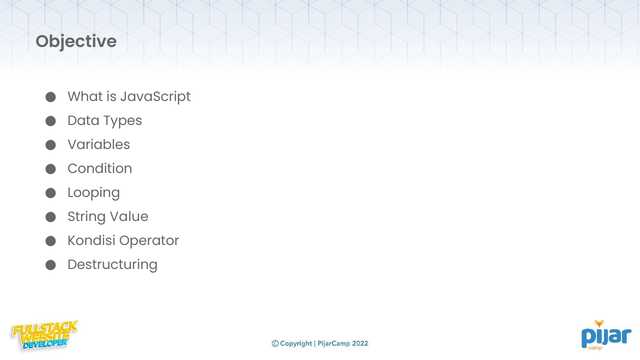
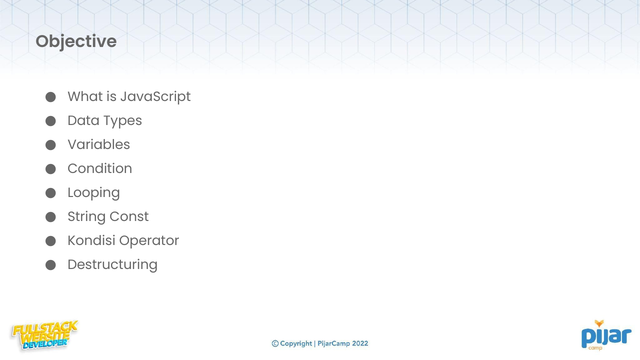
Value: Value -> Const (129, 217)
